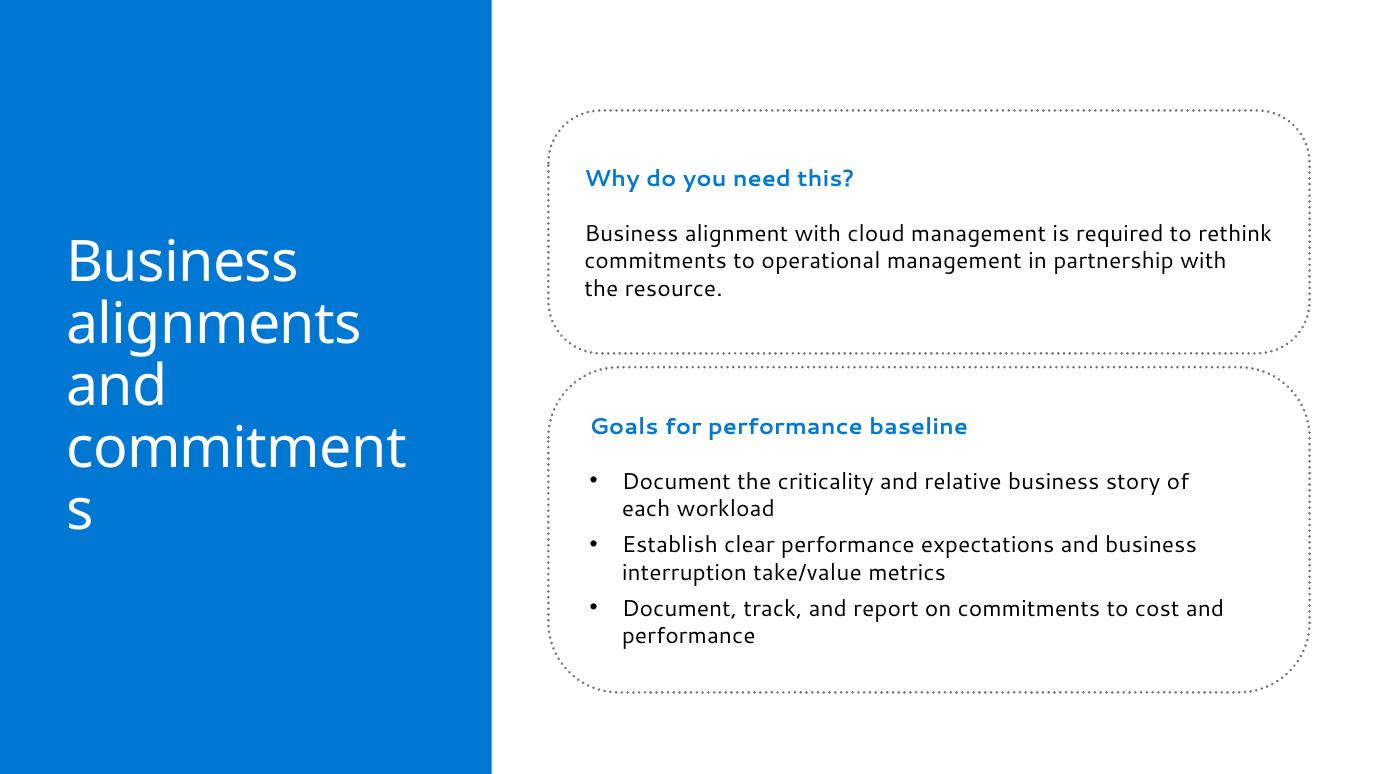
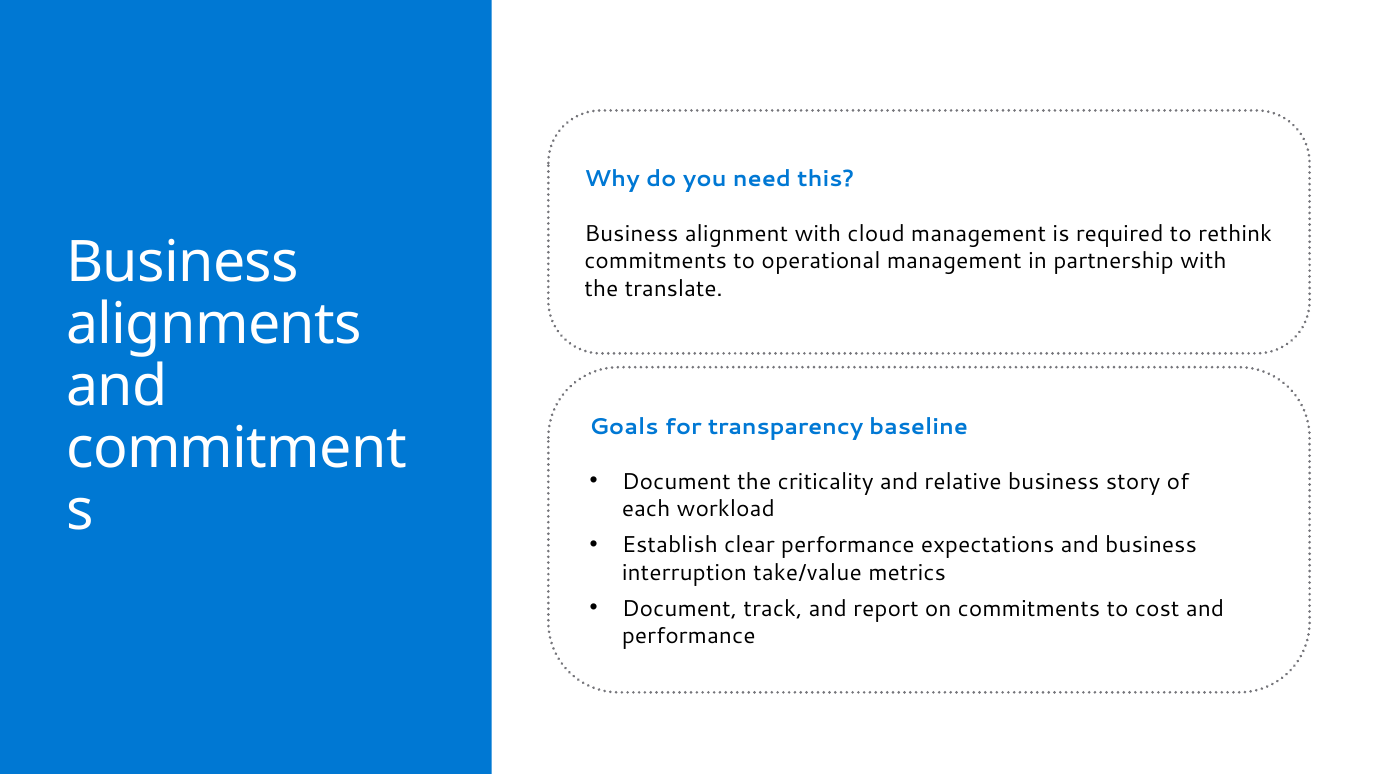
resource: resource -> translate (674, 289)
for performance: performance -> transparency (786, 426)
